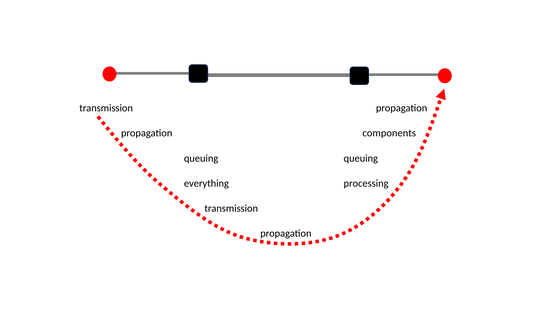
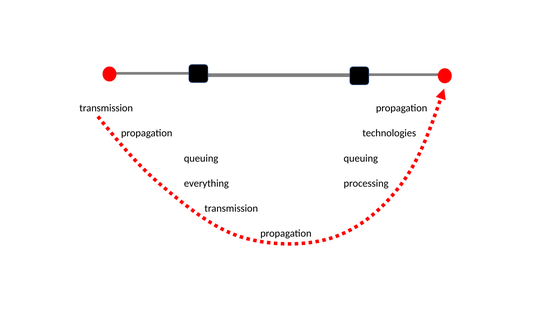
components: components -> technologies (389, 133)
